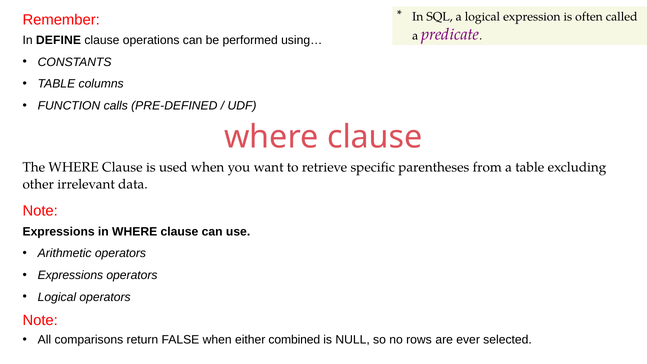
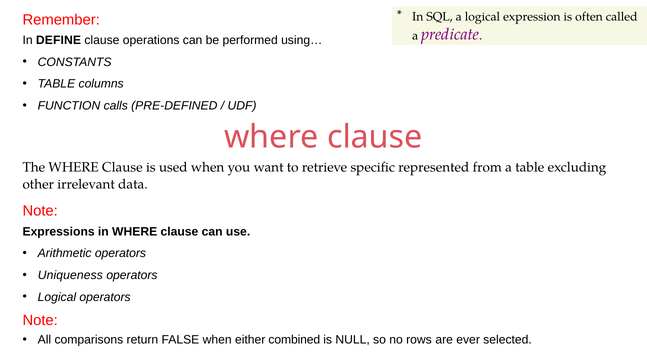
parentheses: parentheses -> represented (434, 167)
Expressions: Expressions -> Uniqueness (70, 275)
